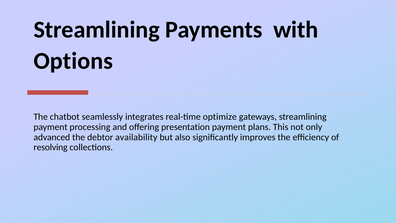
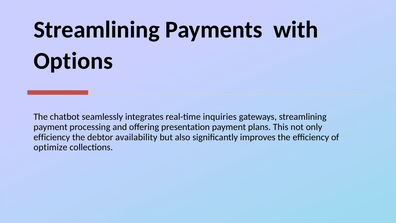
optimize: optimize -> inquiries (220, 117)
advanced: advanced -> efficiency (52, 137)
resolving: resolving -> optimize (50, 147)
